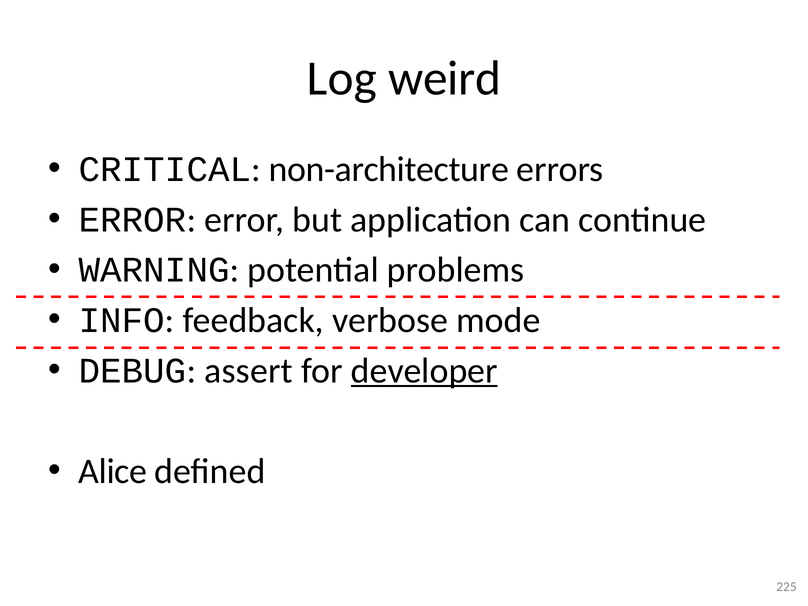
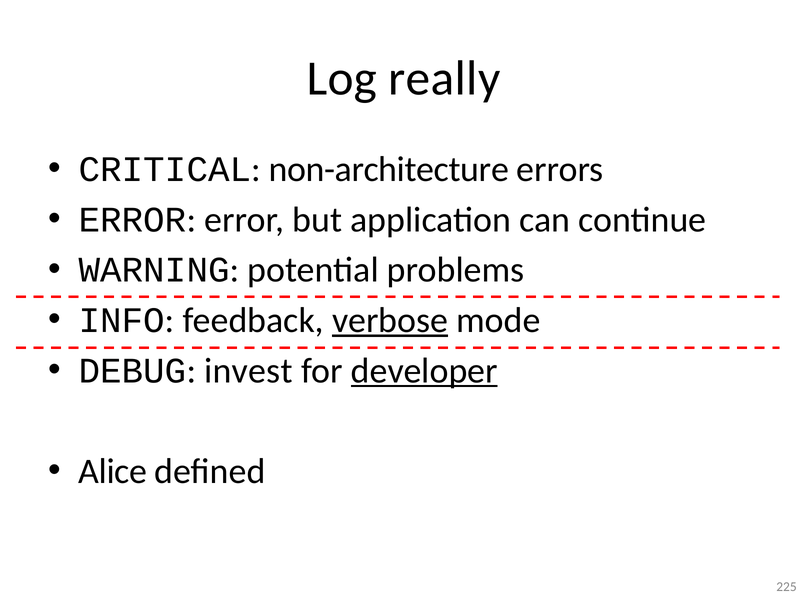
weird: weird -> really (444, 78)
verbose underline: none -> present (390, 320)
assert: assert -> invest (249, 371)
